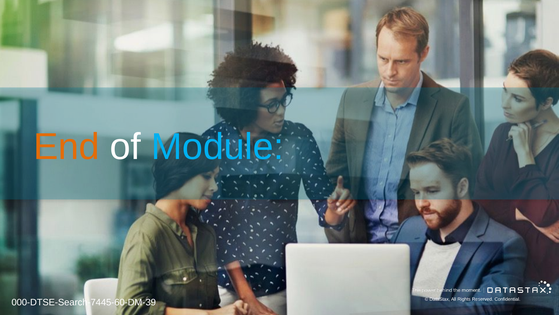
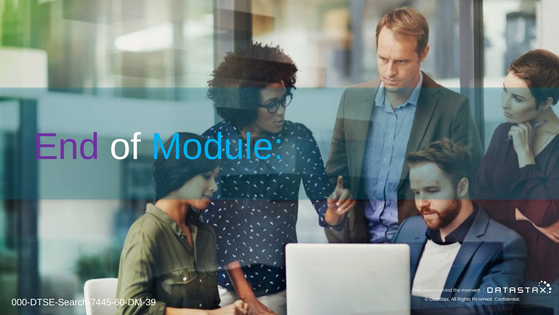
End colour: orange -> purple (67, 147)
